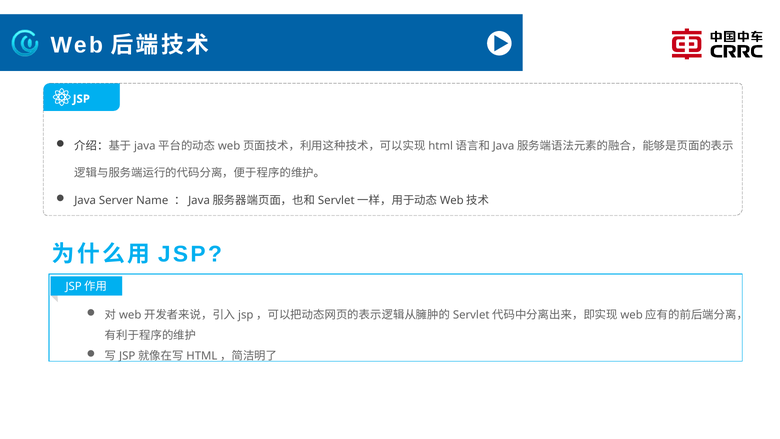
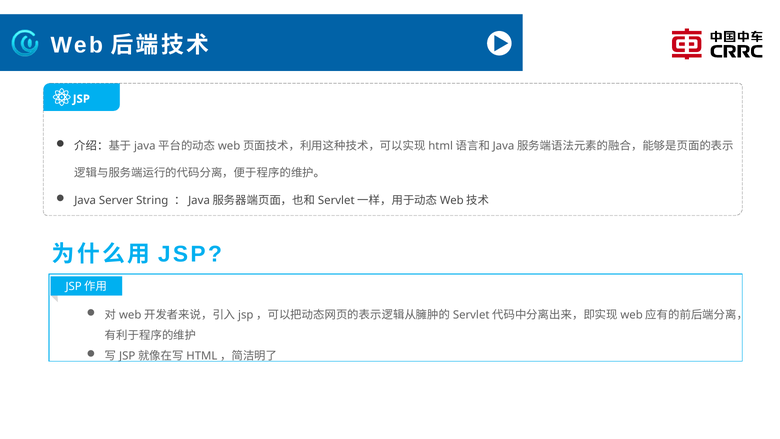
Name: Name -> String (152, 200)
